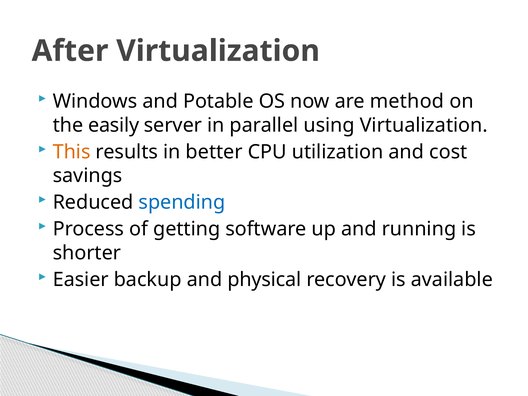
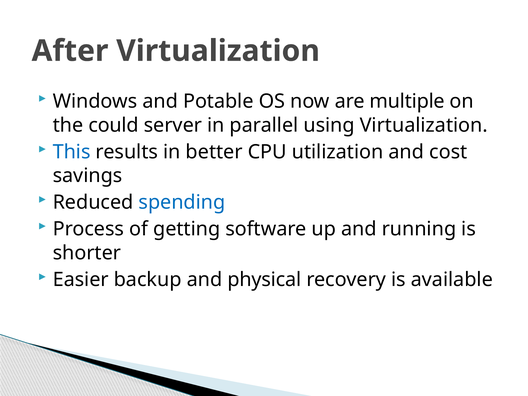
method: method -> multiple (407, 101)
easily: easily -> could (114, 125)
This colour: orange -> blue (72, 152)
